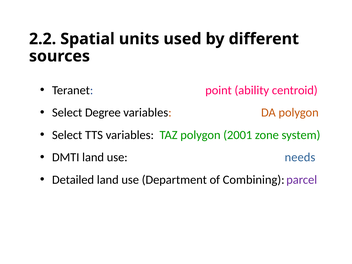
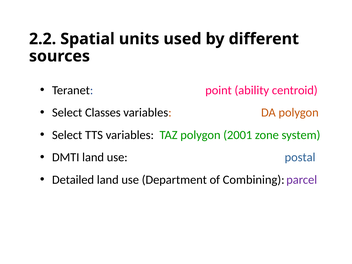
Degree: Degree -> Classes (103, 113)
needs: needs -> postal (300, 157)
